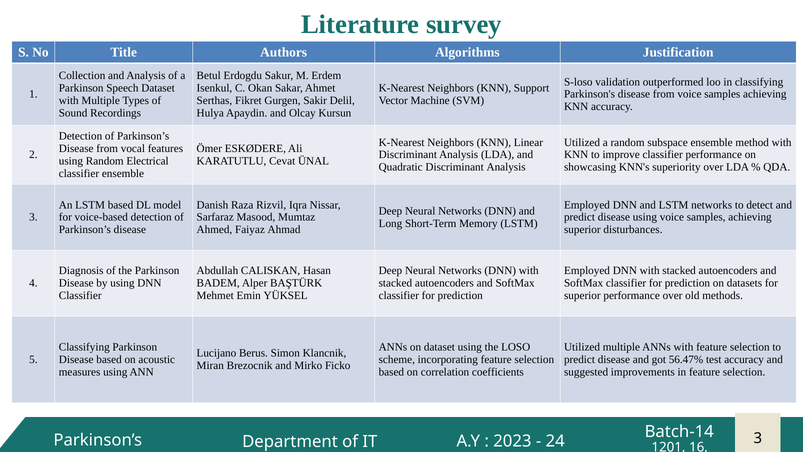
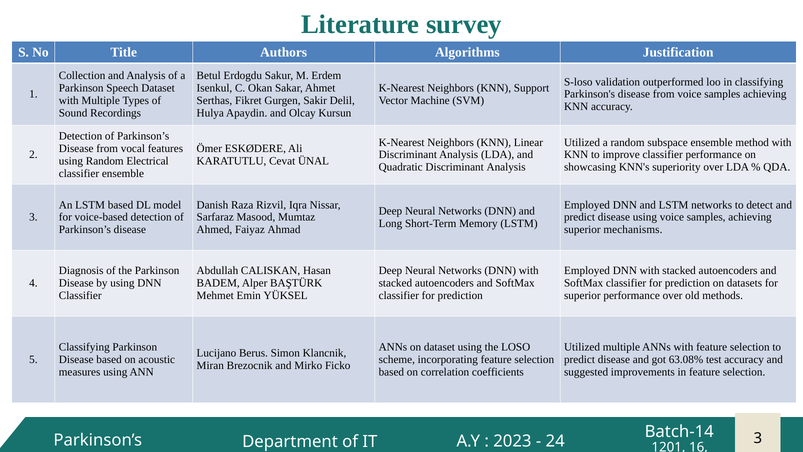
disturbances: disturbances -> mechanisms (633, 230)
56.47%: 56.47% -> 63.08% (686, 359)
